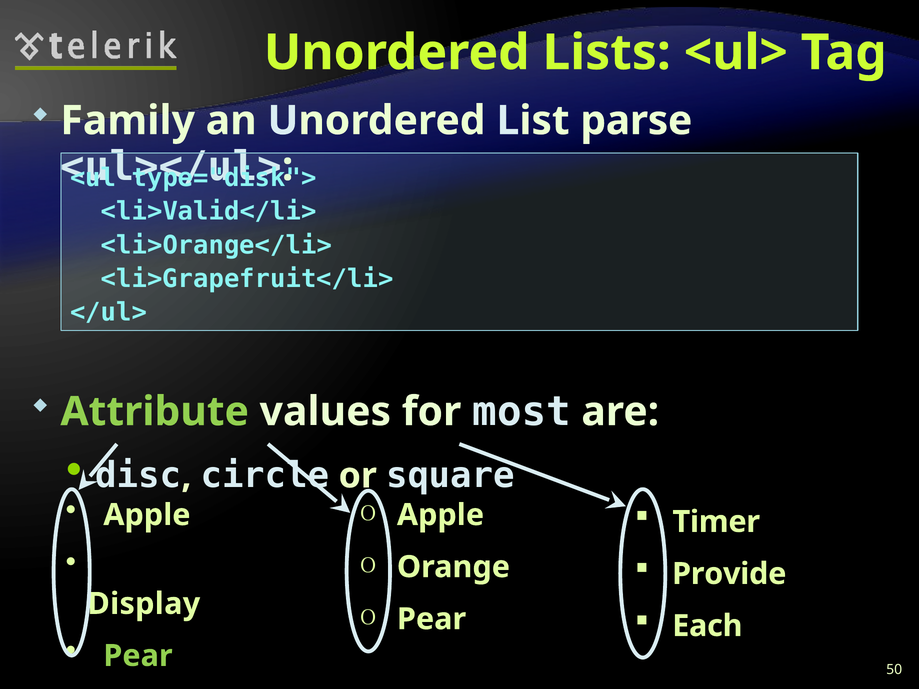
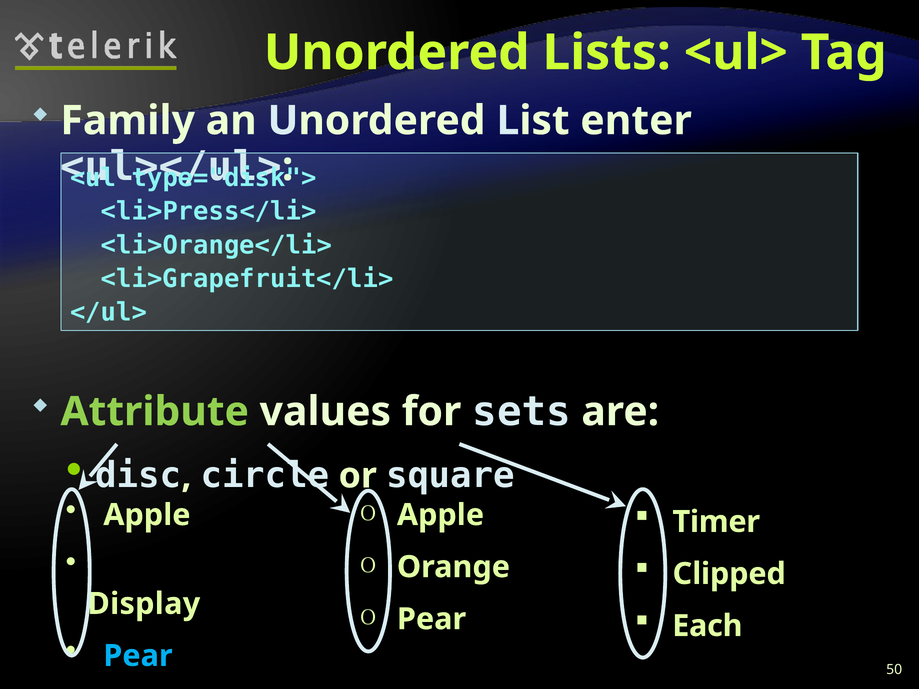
parse: parse -> enter (636, 121)
<li>Valid</li>: <li>Valid</li> -> <li>Press</li> (209, 212)
most: most -> sets (522, 412)
Provide: Provide -> Clipped (729, 574)
Pear colour: light green -> light blue (138, 656)
